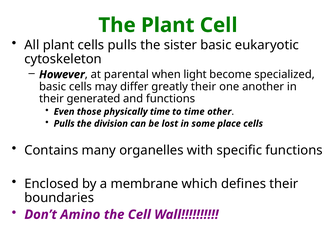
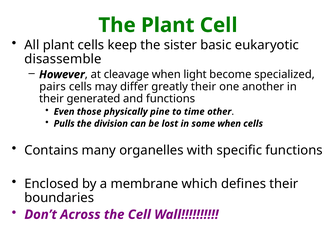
cells pulls: pulls -> keep (122, 45)
cytoskeleton: cytoskeleton -> disassemble (63, 59)
parental: parental -> cleavage (126, 75)
basic: basic -> pairs (53, 87)
physically time: time -> pine (160, 112)
some place: place -> when (229, 124)
Amino: Amino -> Across (80, 215)
